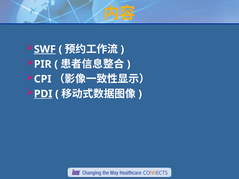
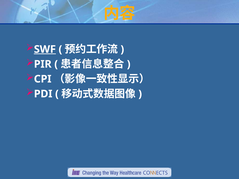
PDI underline: present -> none (43, 94)
